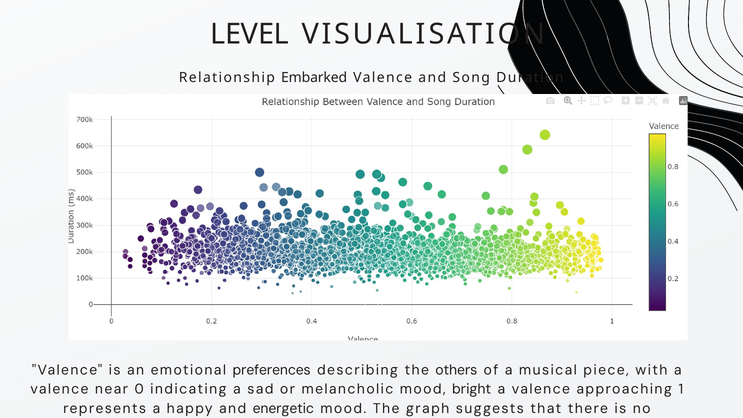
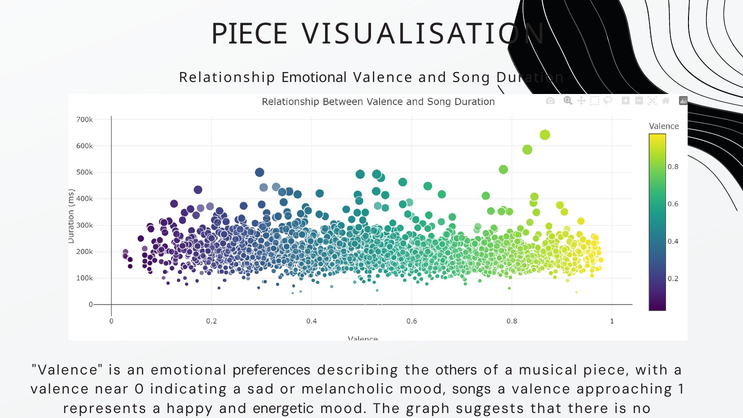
LEVEL: LEVEL -> PIECE (249, 34)
Relationship Embarked: Embarked -> Emotional (314, 78)
bright: bright -> songs (472, 389)
